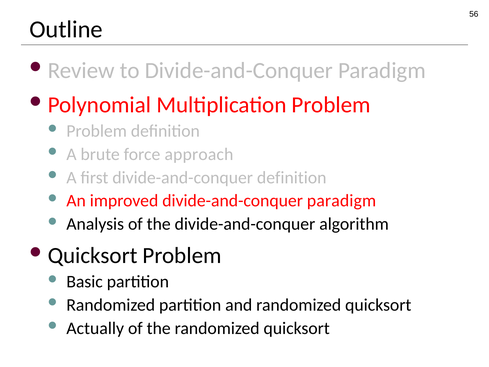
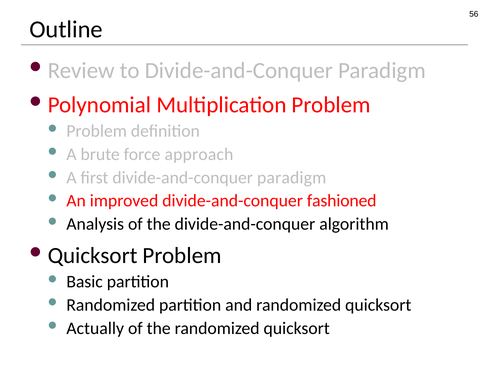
first divide-and-conquer definition: definition -> paradigm (292, 177)
improved divide-and-conquer paradigm: paradigm -> fashioned (342, 201)
